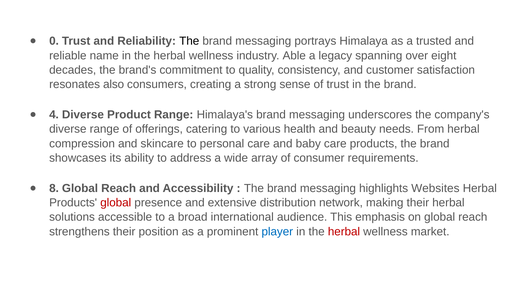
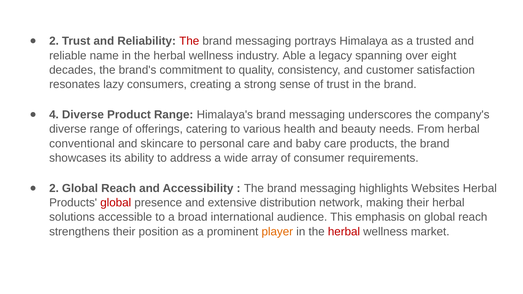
0: 0 -> 2 (54, 41)
The colour: black -> red (189, 41)
also: also -> lazy (114, 84)
compression: compression -> conventional (82, 144)
8: 8 -> 2 (54, 188)
player colour: blue -> orange (277, 232)
